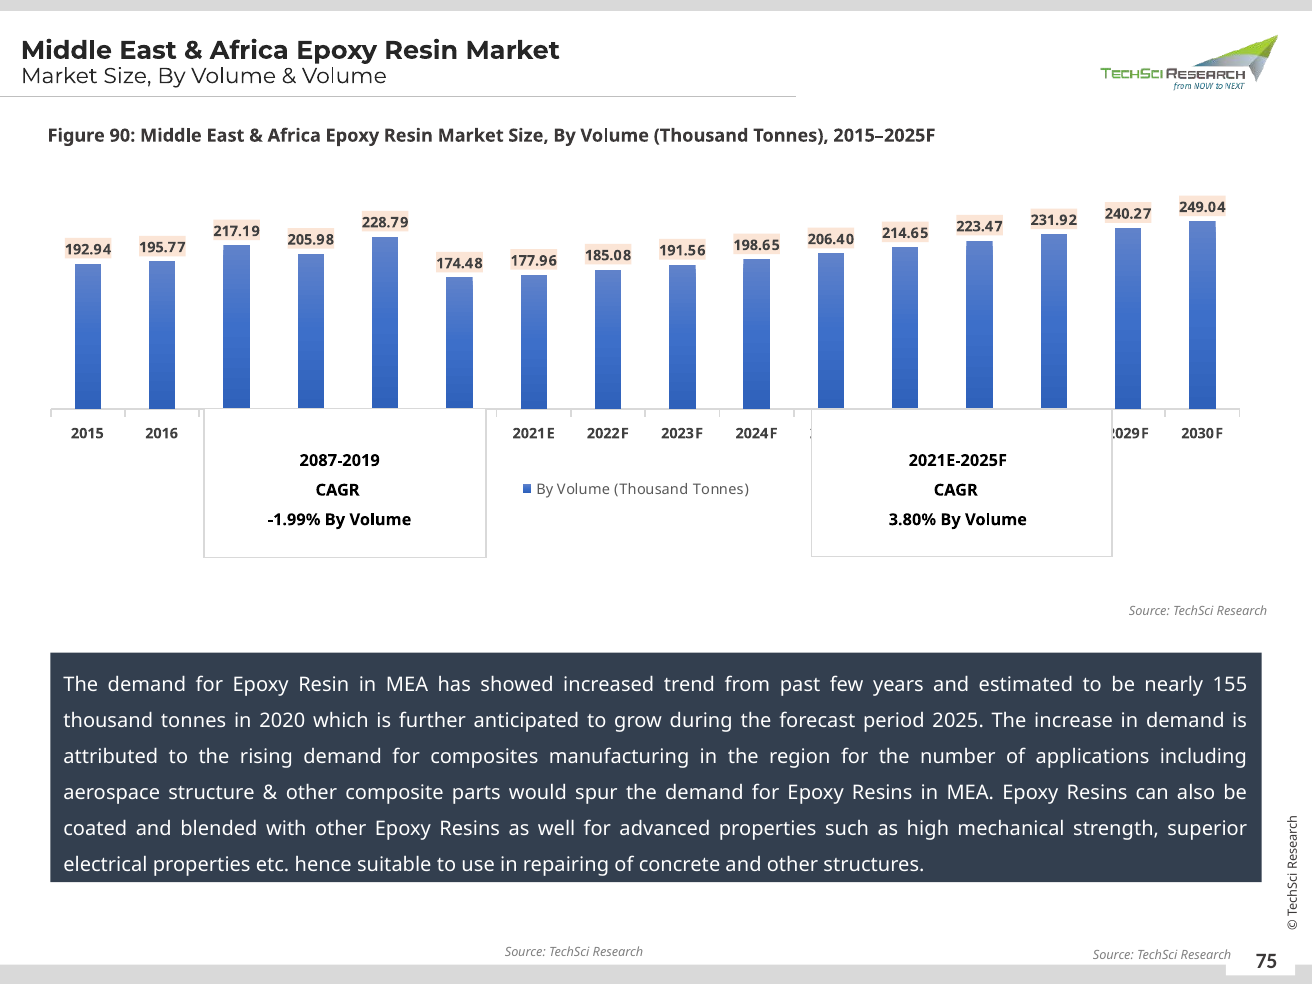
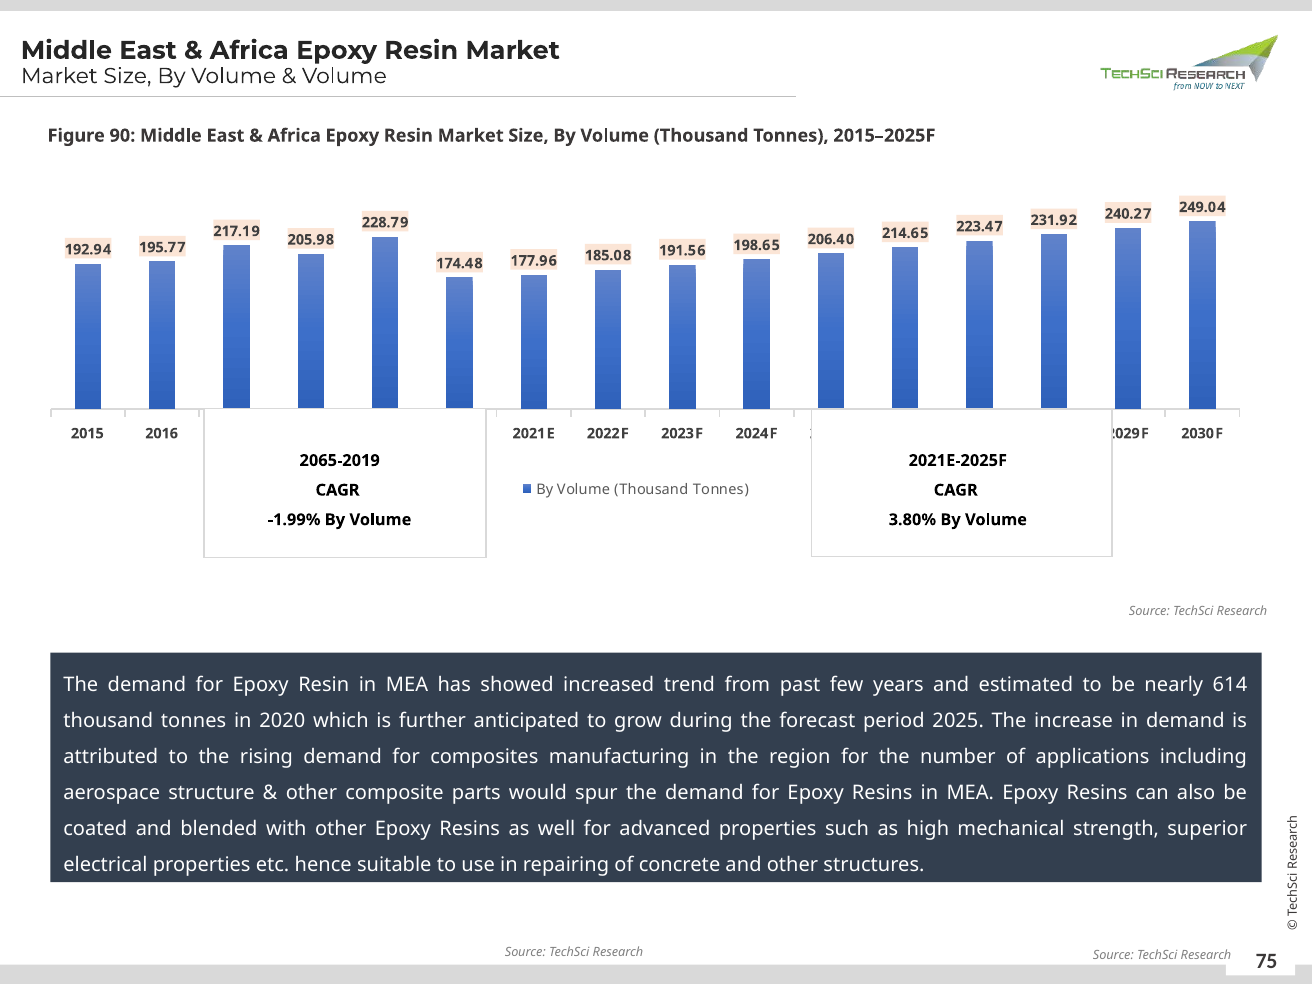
2087-2019: 2087-2019 -> 2065-2019 (340, 461)
155: 155 -> 614 (1230, 685)
